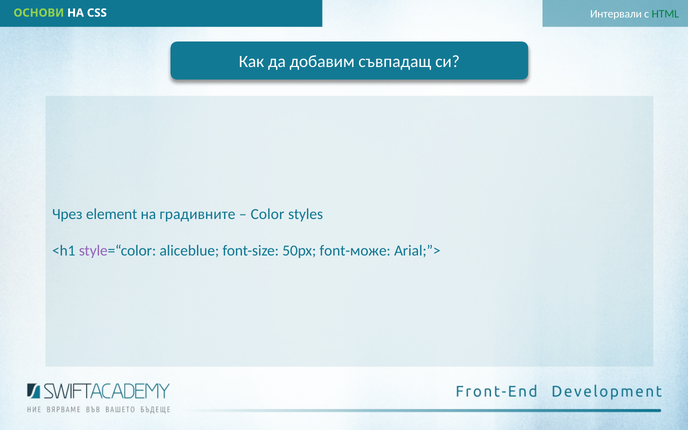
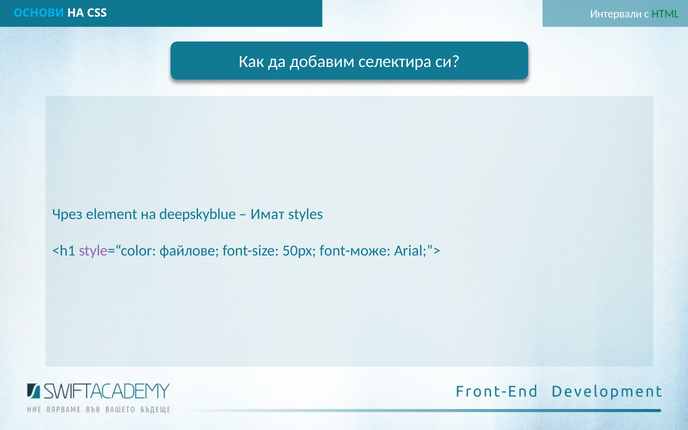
ОСНОВИ colour: light green -> light blue (39, 13)
съвпадащ: съвпадащ -> селектира (395, 62)
градивните: градивните -> deepskyblue (198, 214)
Color: Color -> Имат (268, 214)
aliceblue: aliceblue -> файлове (189, 251)
